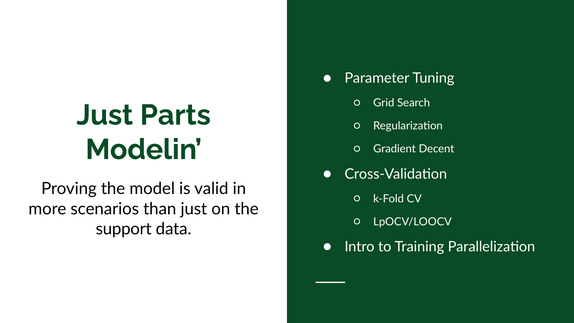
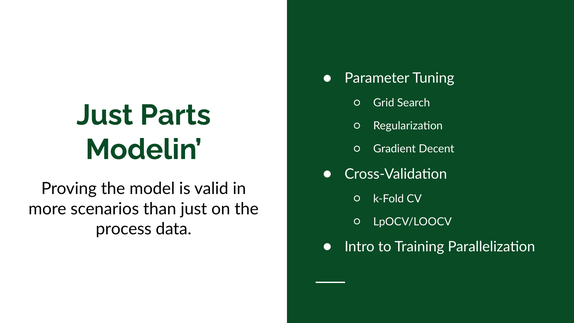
support: support -> process (124, 229)
